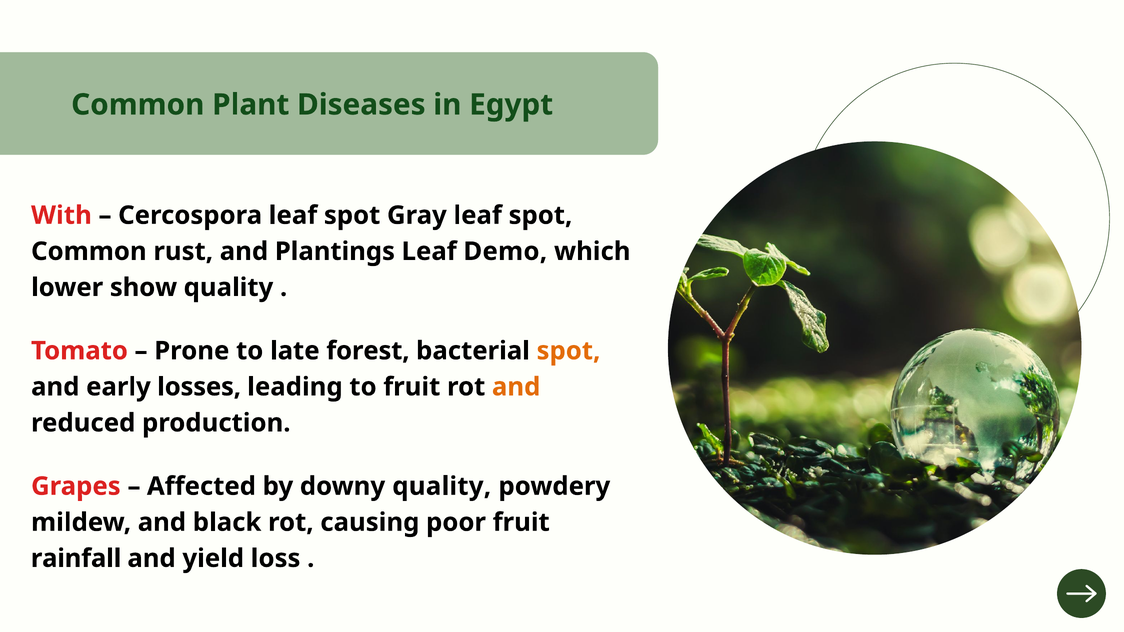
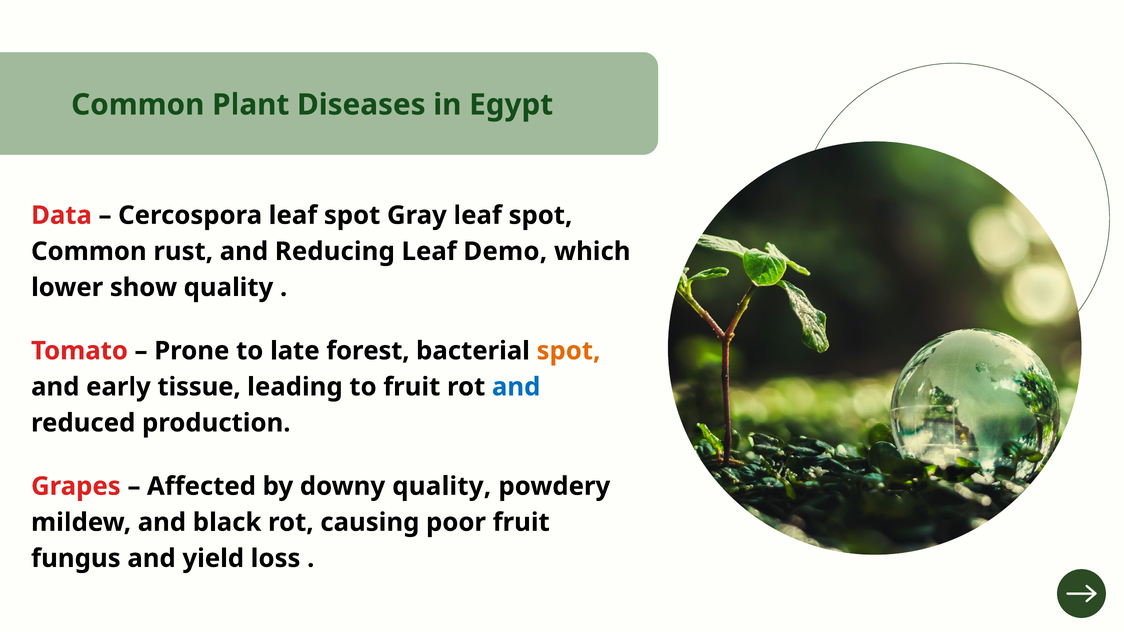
With: With -> Data (62, 215)
Plantings: Plantings -> Reducing (335, 252)
losses: losses -> tissue (199, 387)
and colour: orange -> blue (516, 387)
rainfall: rainfall -> fungus (76, 559)
